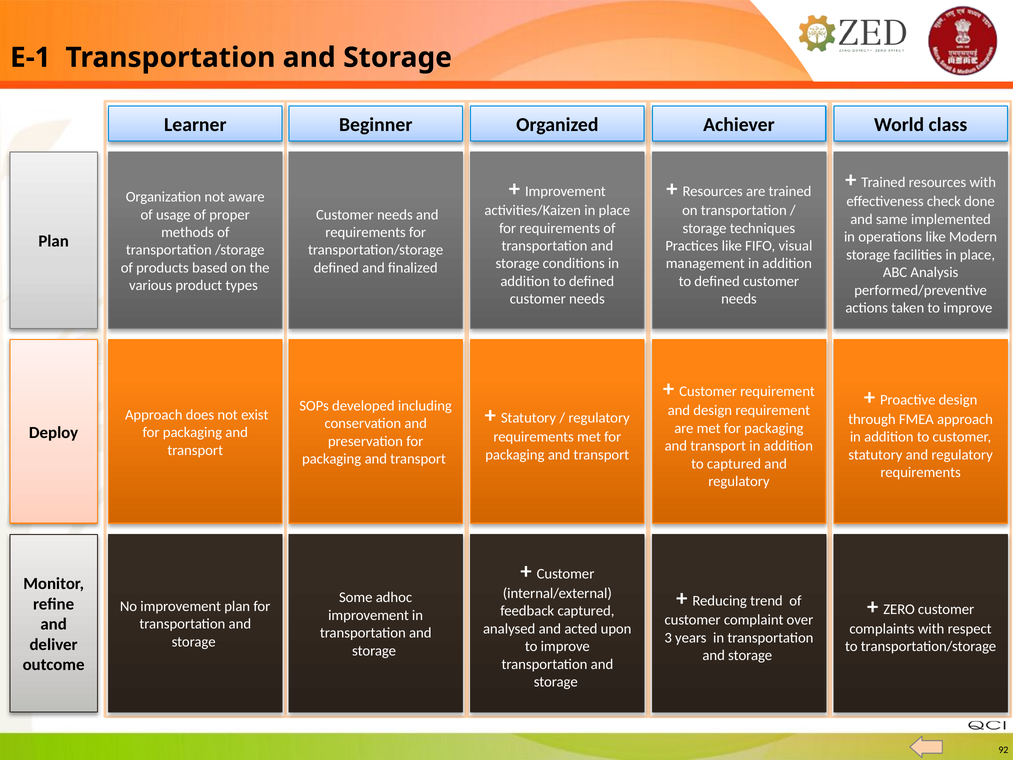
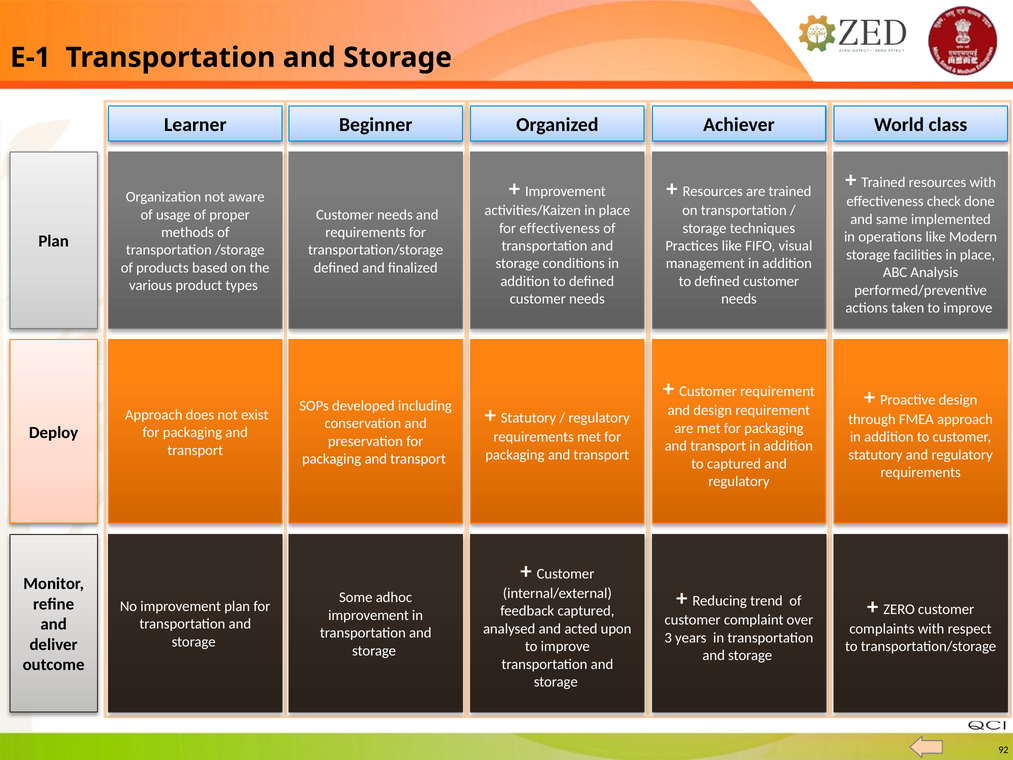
for requirements: requirements -> effectiveness (560, 228)
